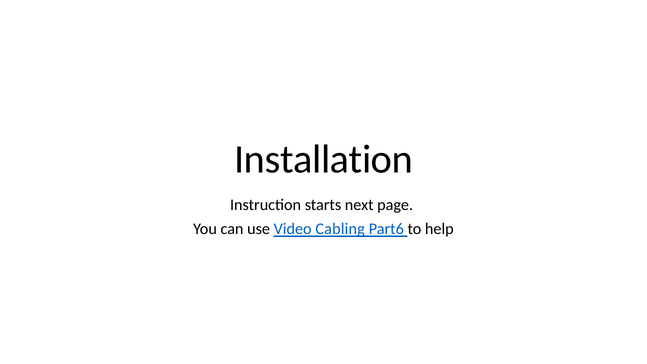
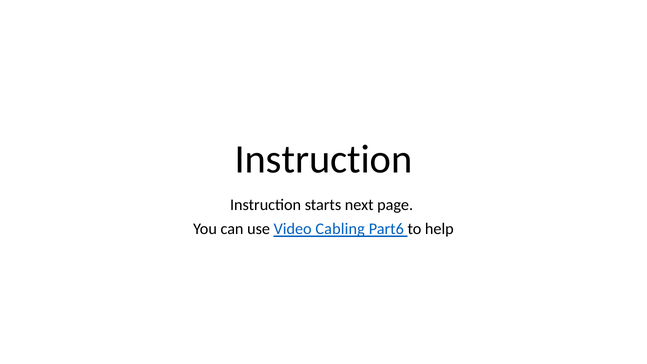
Installation: Installation -> Instruction (323, 159)
